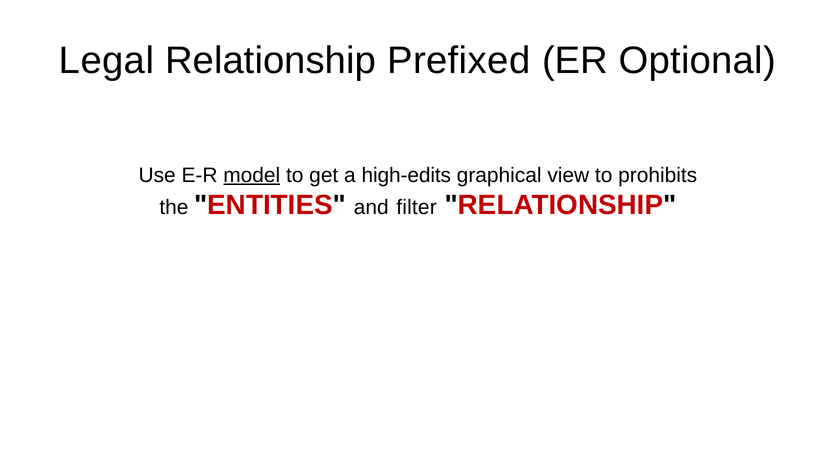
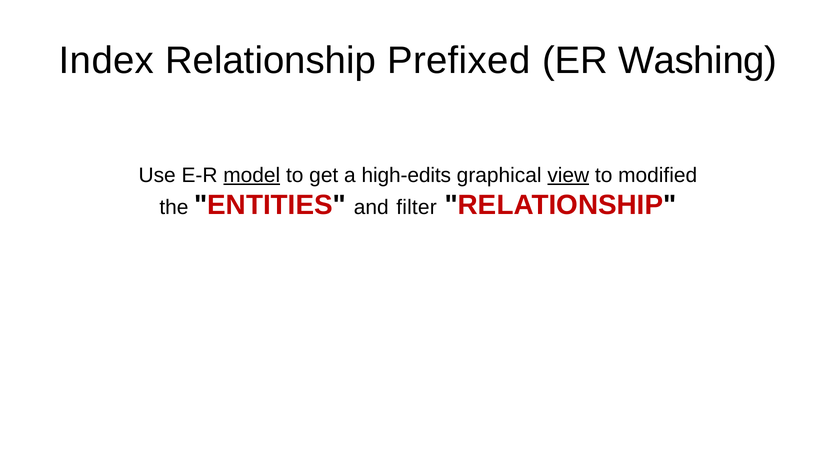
Legal: Legal -> Index (106, 61)
Optional: Optional -> Washing (698, 61)
view underline: none -> present (568, 175)
prohibits: prohibits -> modified (658, 175)
